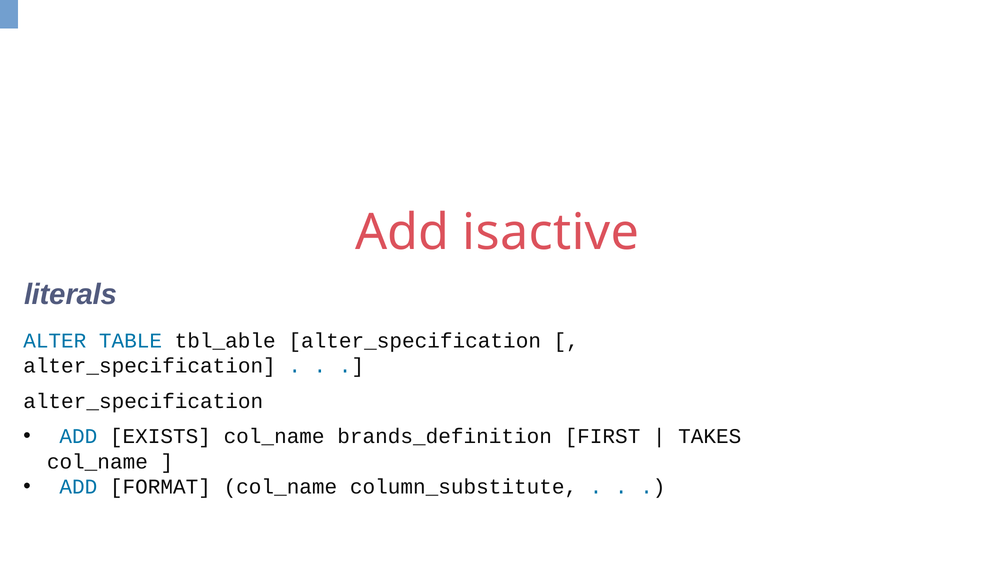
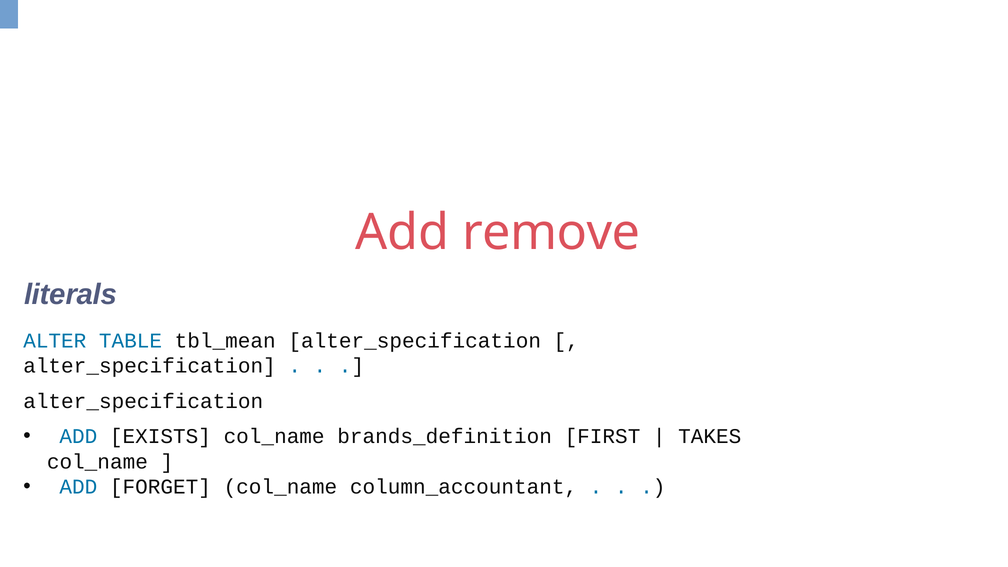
isactive: isactive -> remove (551, 233)
tbl_able: tbl_able -> tbl_mean (225, 341)
FORMAT: FORMAT -> FORGET (160, 487)
column_substitute: column_substitute -> column_accountant (464, 487)
